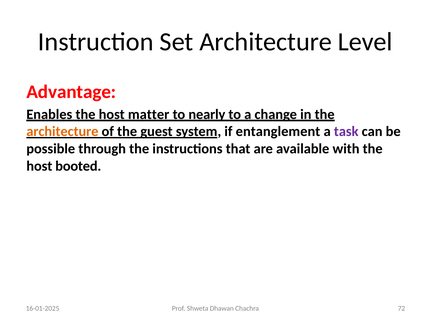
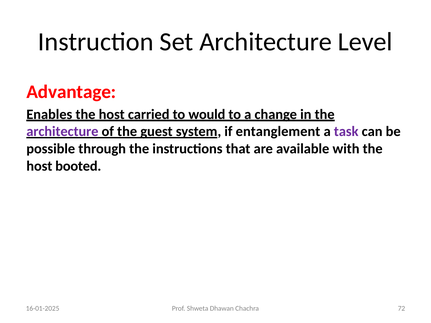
matter: matter -> carried (149, 114)
nearly: nearly -> would (207, 114)
architecture colour: orange -> purple (62, 132)
